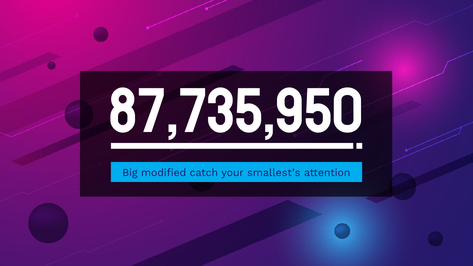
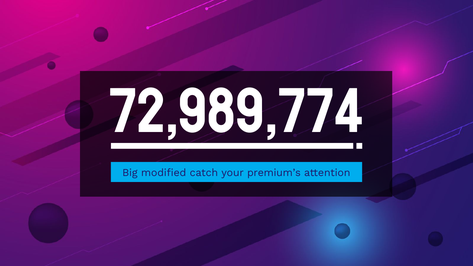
87,735,950: 87,735,950 -> 72,989,774 (236, 111)
smallest’s: smallest’s -> premium’s (274, 173)
